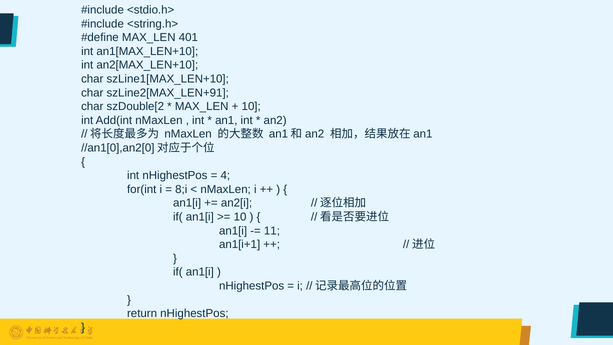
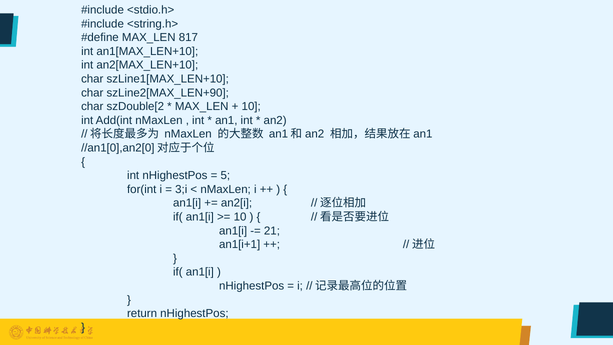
401: 401 -> 817 (188, 38)
szLine2[MAX_LEN+91: szLine2[MAX_LEN+91 -> szLine2[MAX_LEN+90 (168, 93)
4: 4 -> 5 (225, 175)
8;i: 8;i -> 3;i (181, 189)
11: 11 -> 21 (272, 231)
